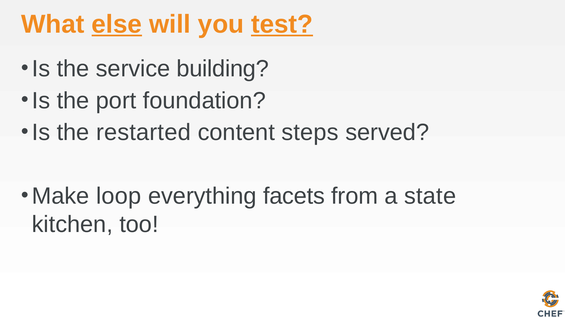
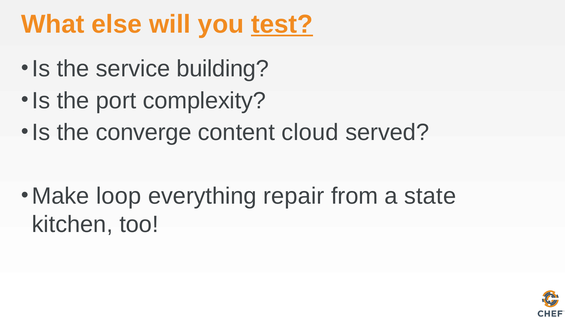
else underline: present -> none (117, 24)
foundation: foundation -> complexity (204, 101)
restarted: restarted -> converge (144, 132)
steps: steps -> cloud (310, 132)
facets: facets -> repair (294, 196)
